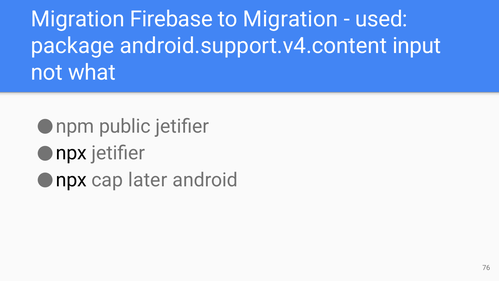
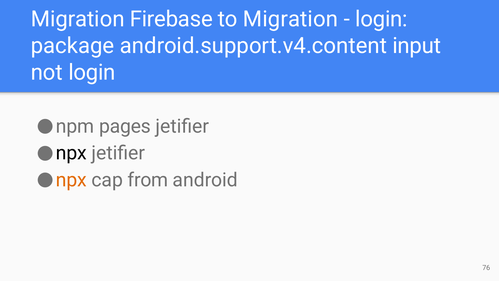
used: used -> login (381, 19)
not what: what -> login (92, 73)
public: public -> pages (125, 126)
npx colour: black -> orange (71, 180)
later: later -> from (148, 180)
